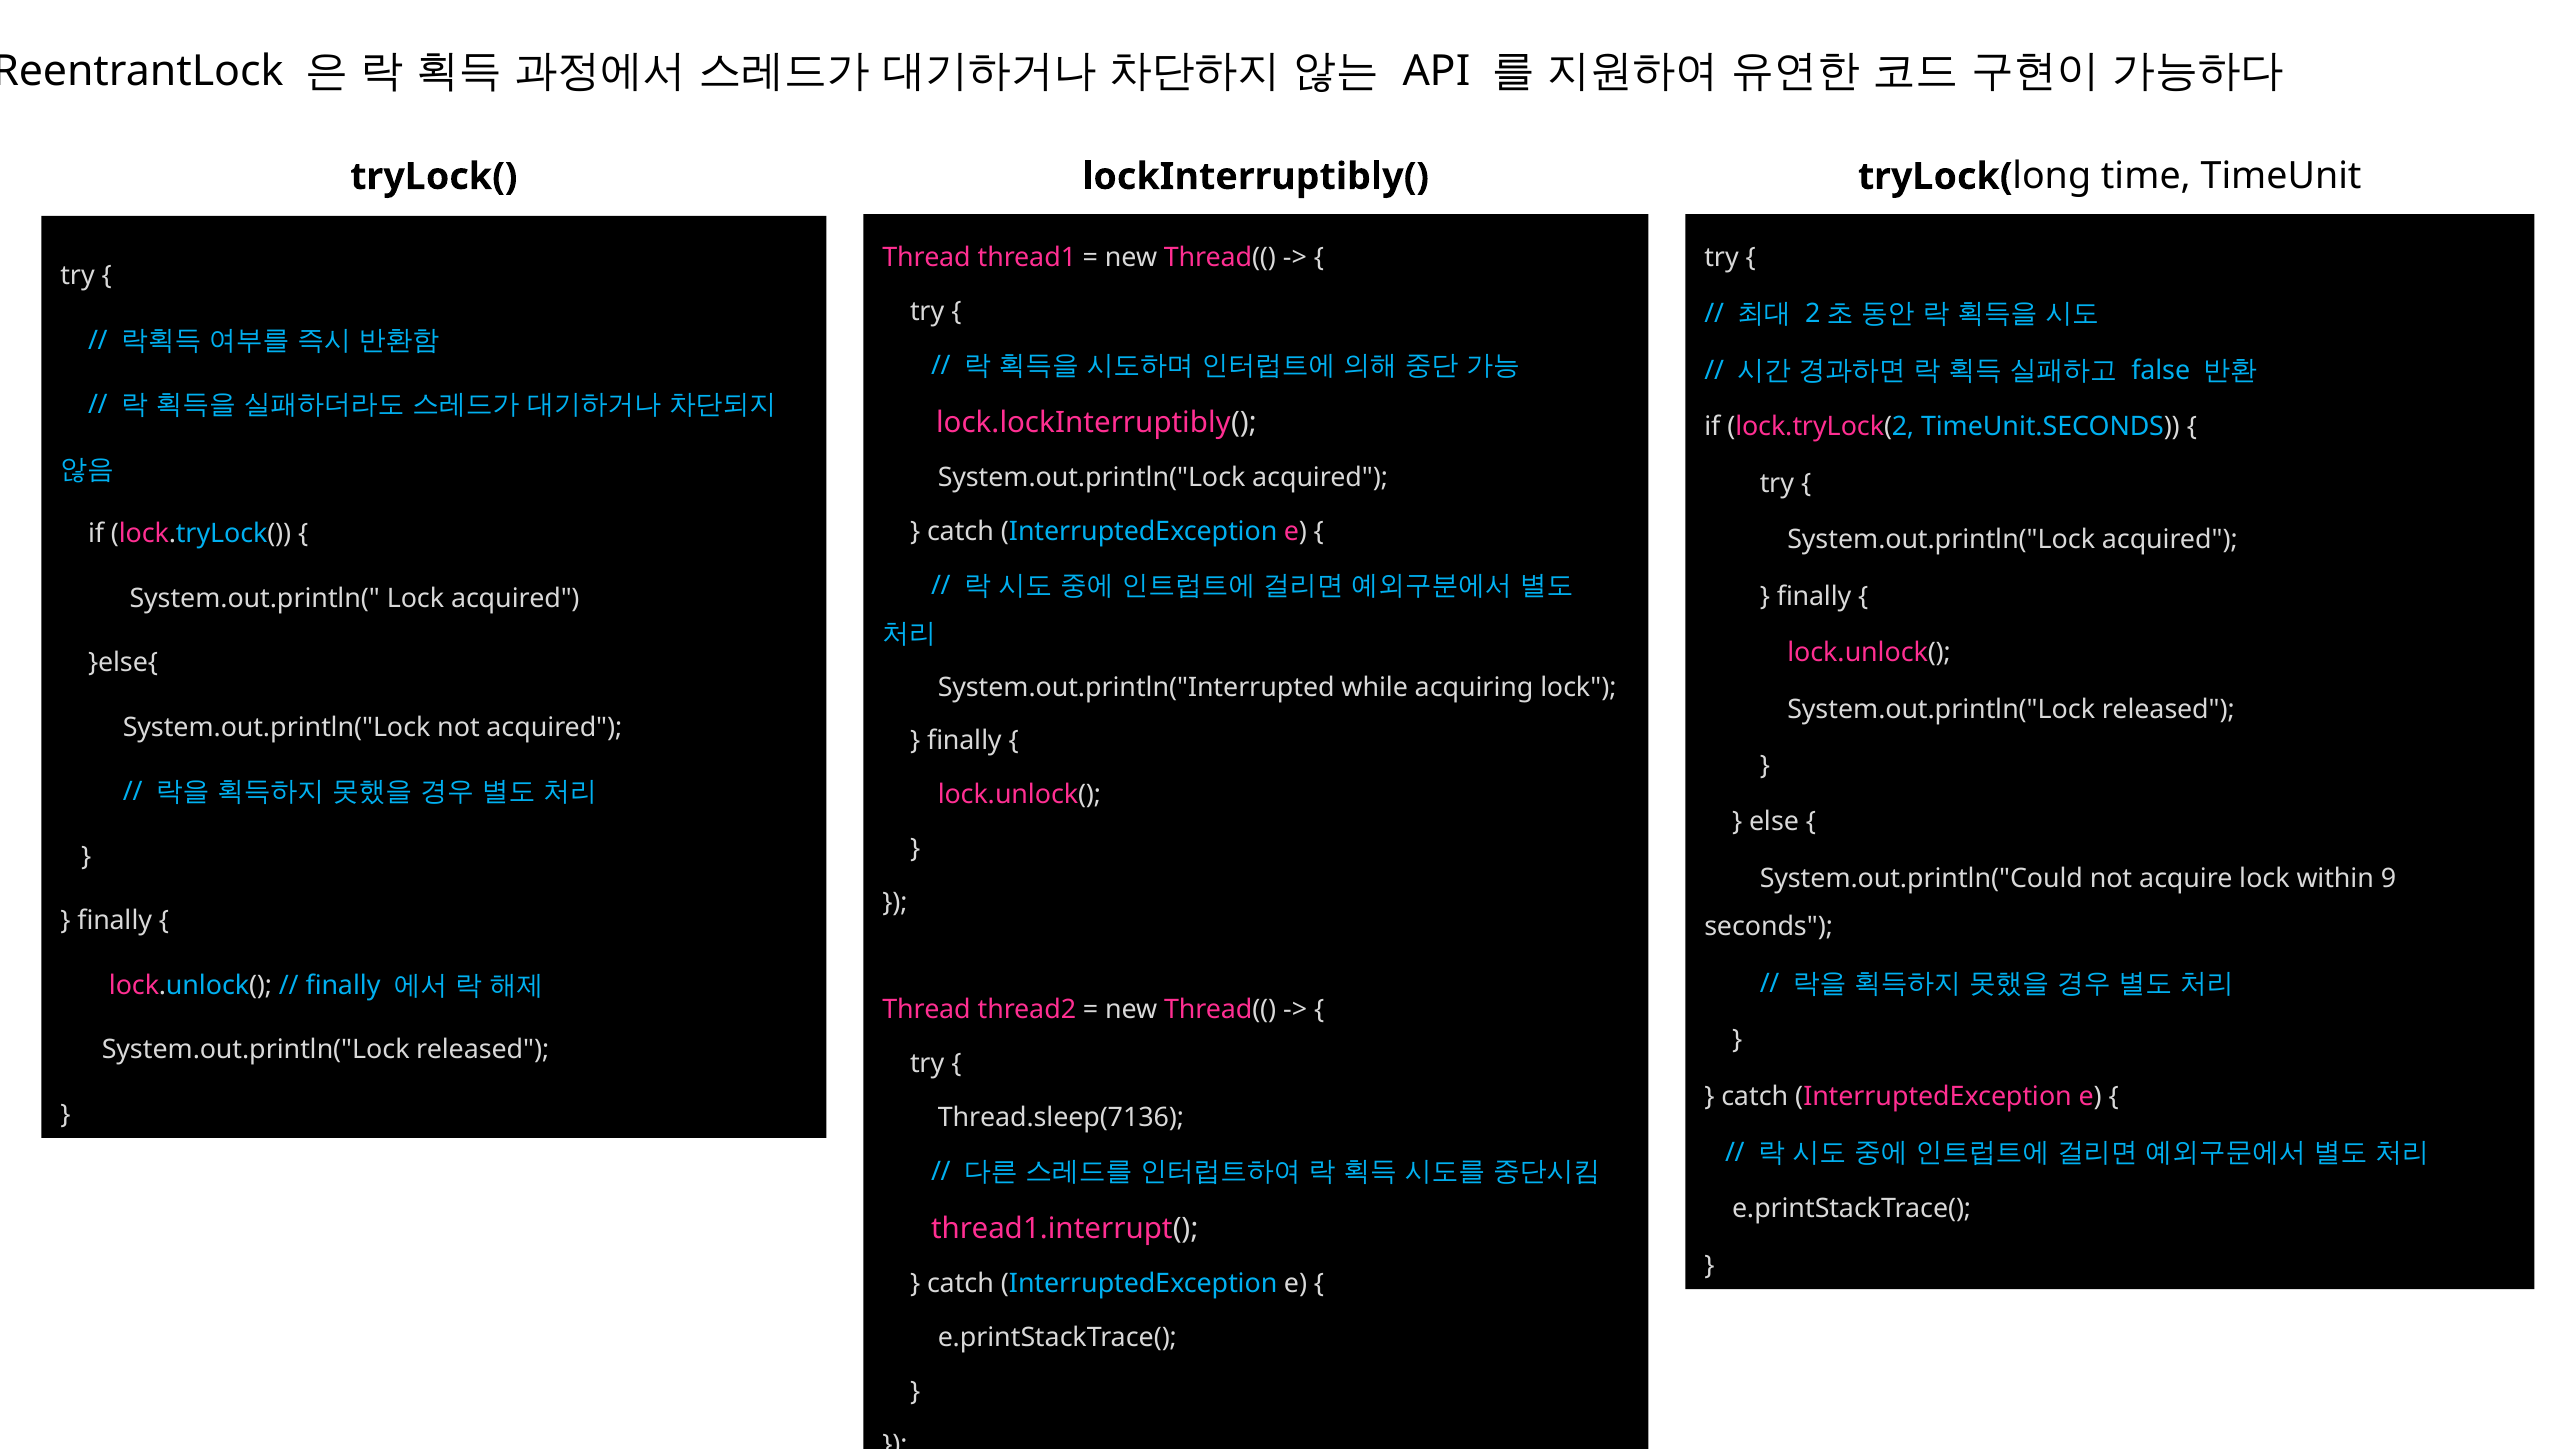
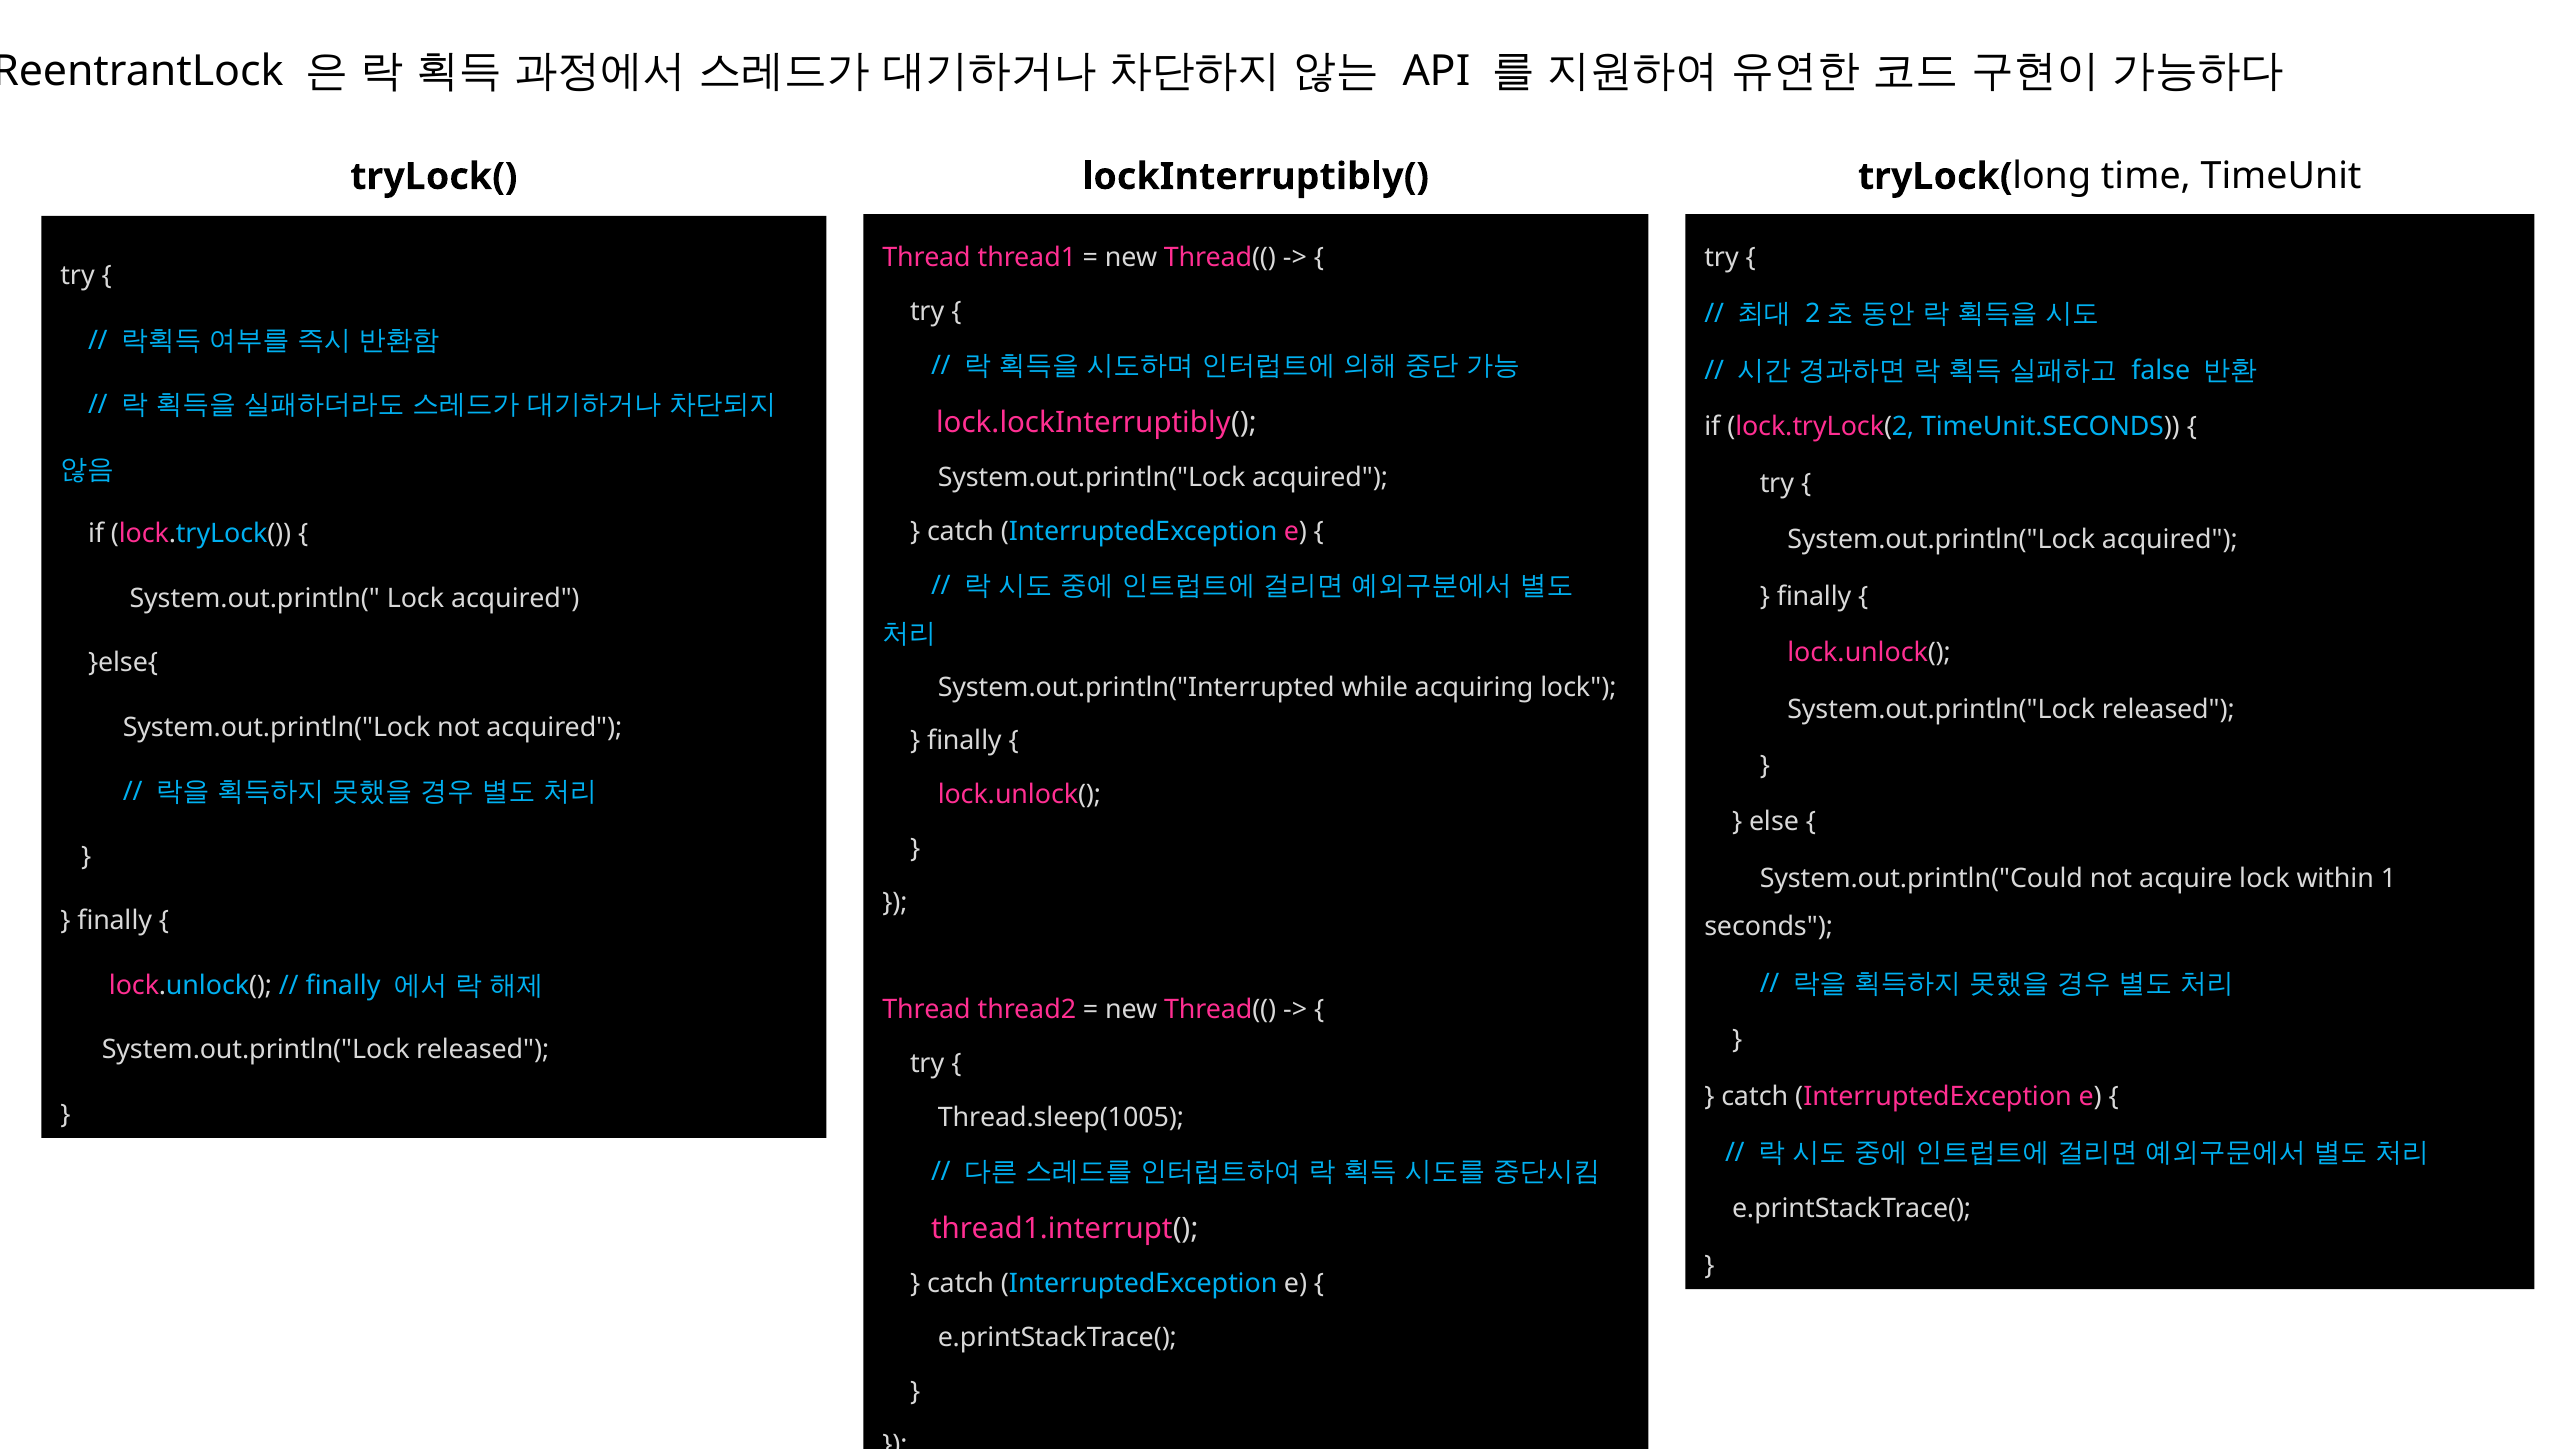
9: 9 -> 1 (2389, 878)
Thread.sleep(7136: Thread.sleep(7136 -> Thread.sleep(1005 (1061, 1118)
